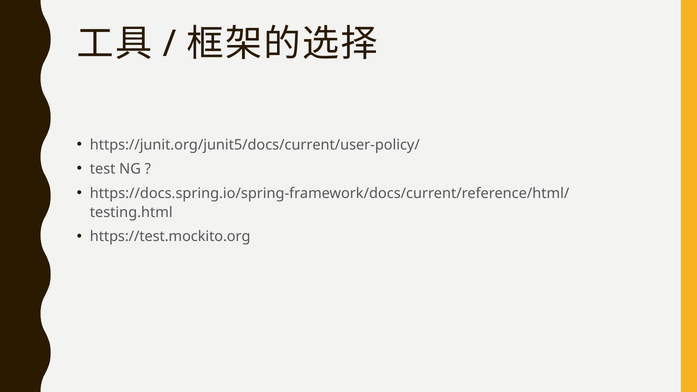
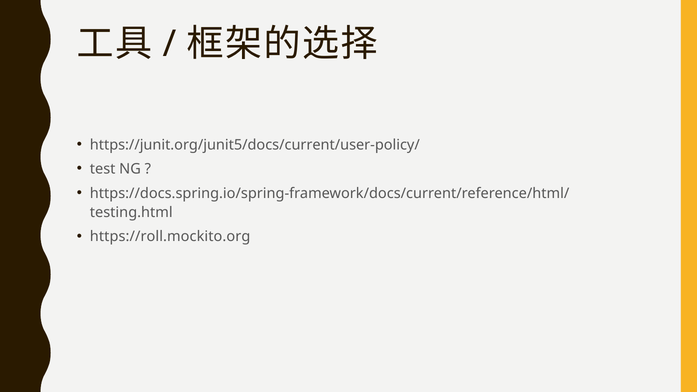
https://test.mockito.org: https://test.mockito.org -> https://roll.mockito.org (170, 237)
